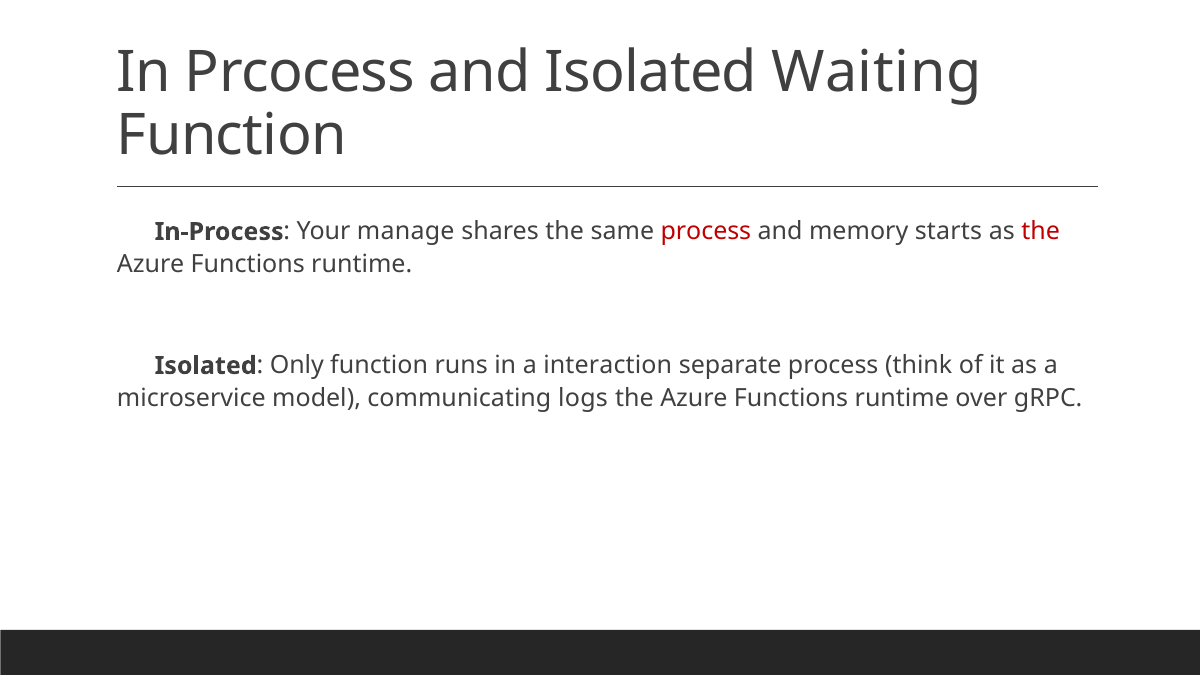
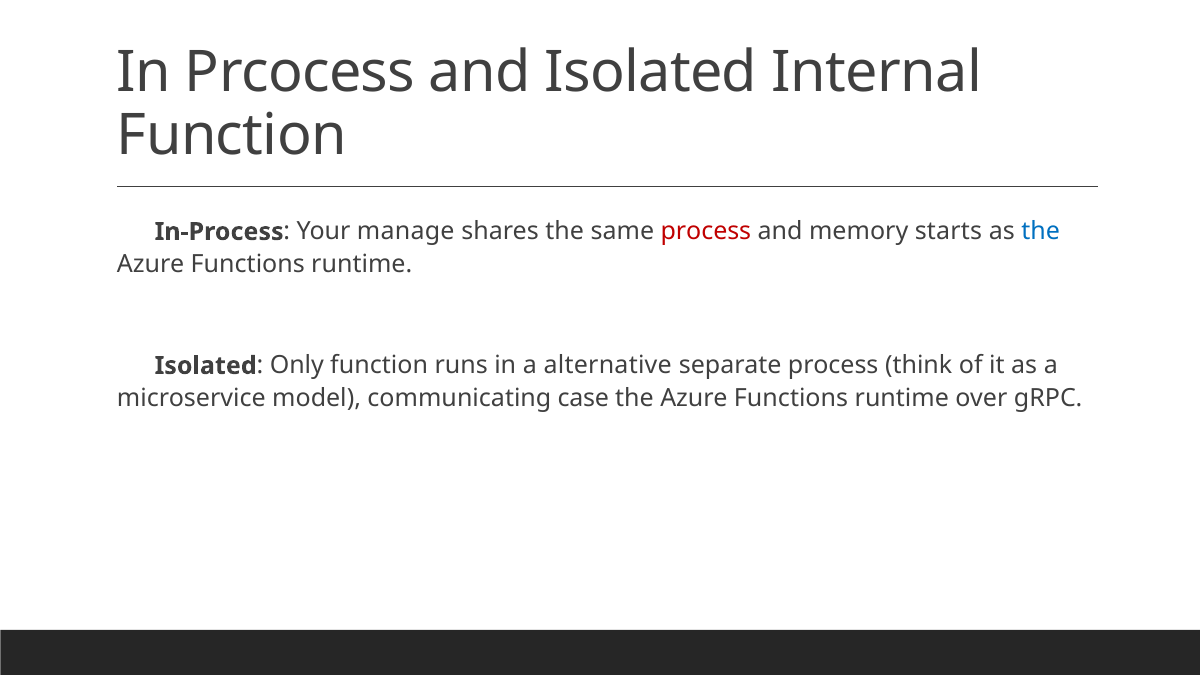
Waiting: Waiting -> Internal (877, 73)
the colour: red -> blue (1041, 232)
interaction: interaction -> alternative (608, 366)
logs: logs -> case (583, 399)
